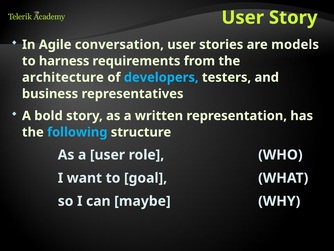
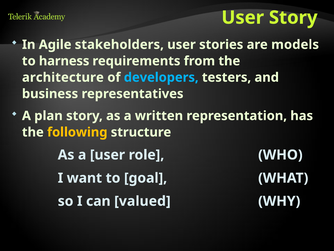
conversation: conversation -> stakeholders (119, 45)
bold: bold -> plan (48, 116)
following colour: light blue -> yellow (77, 132)
maybe: maybe -> valued (142, 201)
